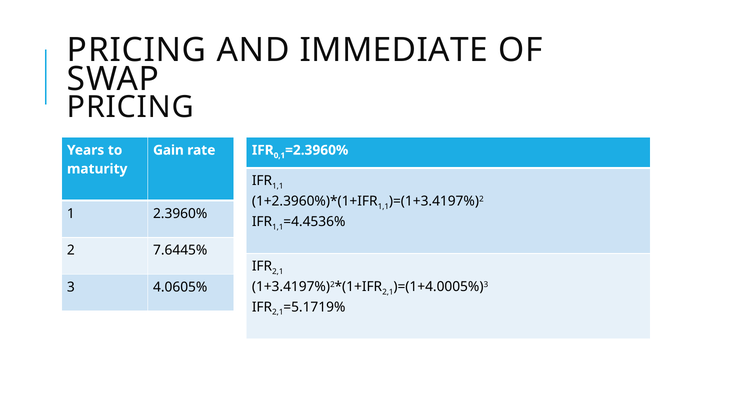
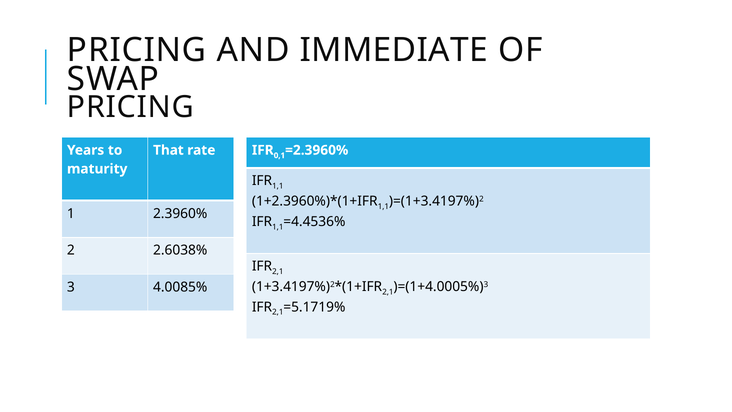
Gain: Gain -> That (168, 150)
7.6445%: 7.6445% -> 2.6038% (180, 250)
4.0605%: 4.0605% -> 4.0085% (180, 287)
